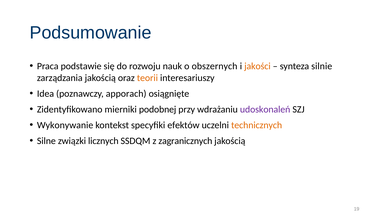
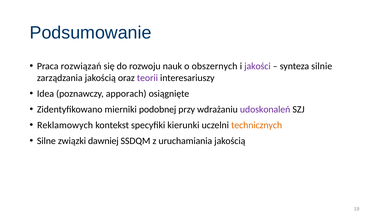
podstawie: podstawie -> rozwiązań (81, 66)
jakości colour: orange -> purple (257, 66)
teorii colour: orange -> purple (147, 78)
Wykonywanie: Wykonywanie -> Reklamowych (65, 125)
efektów: efektów -> kierunki (183, 125)
licznych: licznych -> dawniej (103, 141)
zagranicznych: zagranicznych -> uruchamiania (185, 141)
